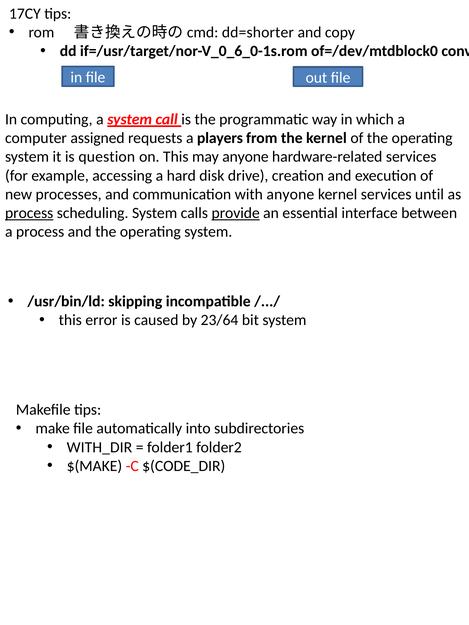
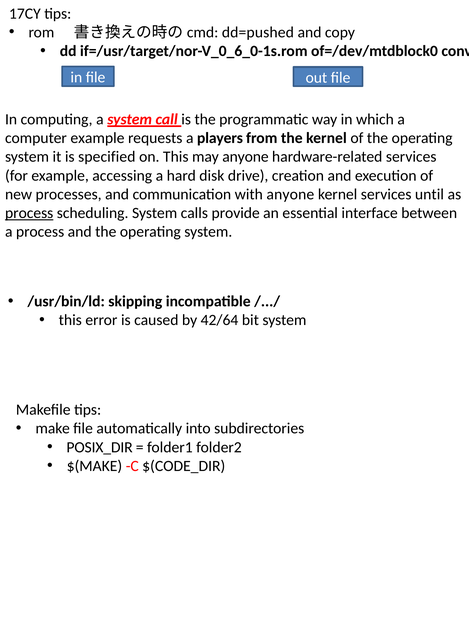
dd=shorter: dd=shorter -> dd=pushed (258, 32)
computer assigned: assigned -> example (97, 138)
question: question -> specified (107, 157)
provide underline: present -> none (236, 213)
23/64: 23/64 -> 42/64 (219, 320)
WITH_DIR: WITH_DIR -> POSIX_DIR (100, 447)
